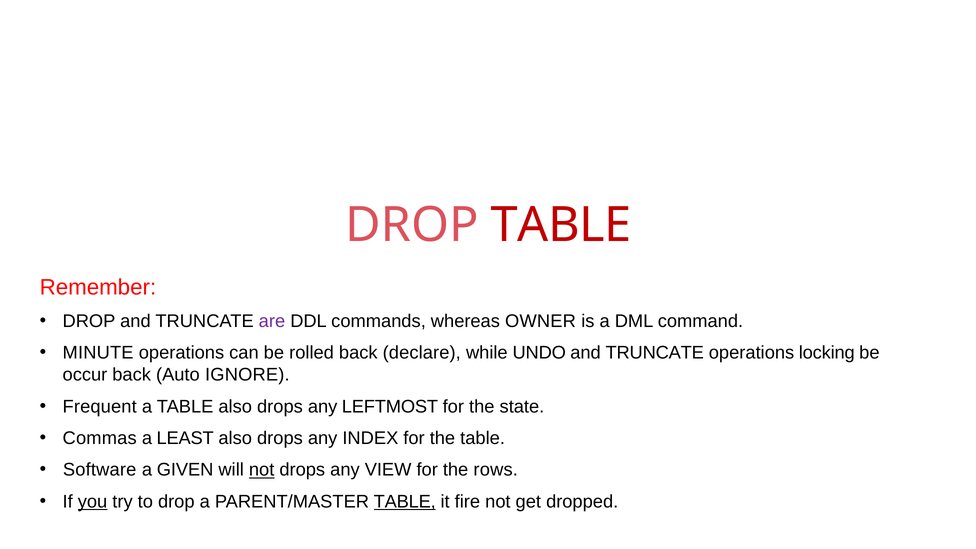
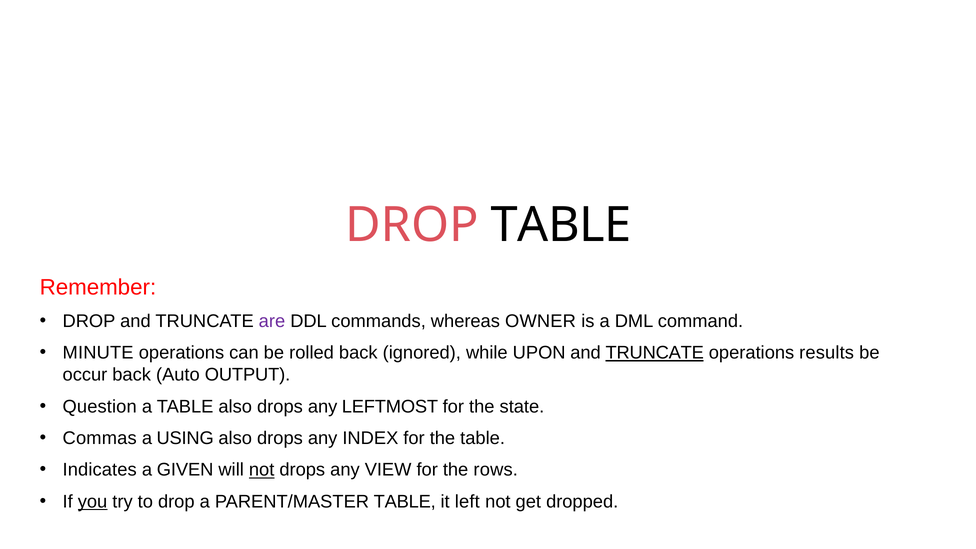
TABLE colour: red -> black (561, 225)
declare: declare -> ignored (422, 353)
UNDO: UNDO -> UPON (539, 353)
TRUNCATE underline: none -> present (655, 353)
locking: locking -> results (827, 353)
IGNORE: IGNORE -> OUTPUT (248, 375)
Frequent: Frequent -> Question (100, 407)
LEAST: LEAST -> USING (185, 438)
Software: Software -> Indicates (100, 470)
TABLE underline: present -> none (405, 502)
fire: fire -> left (467, 502)
